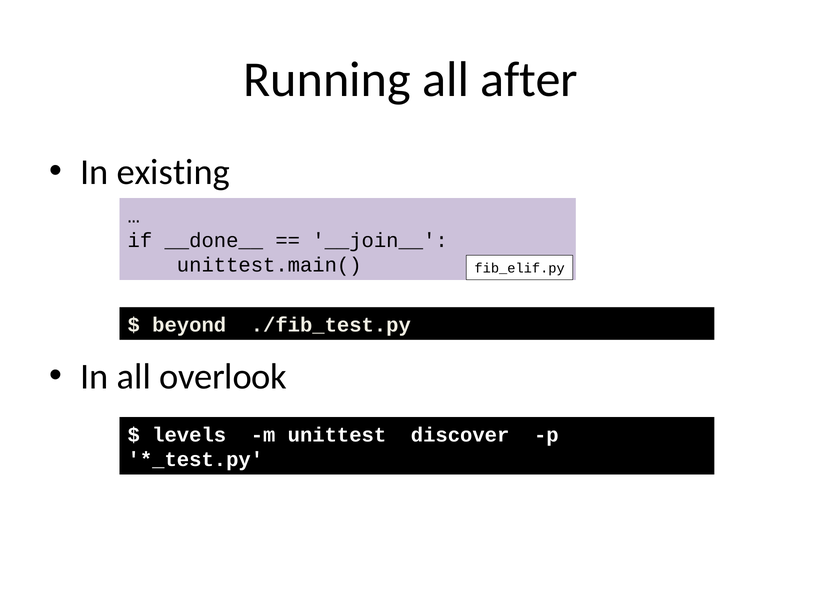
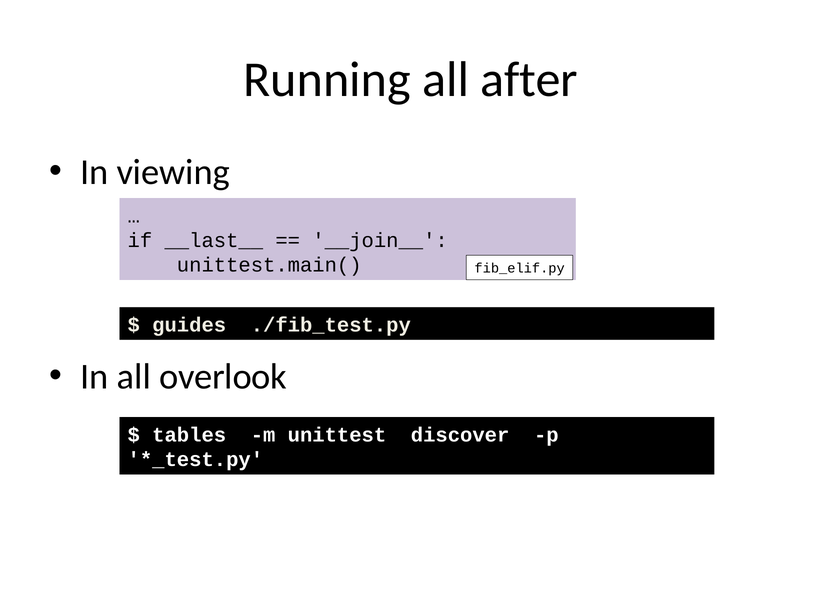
existing: existing -> viewing (173, 172)
__done__: __done__ -> __last__ (214, 240)
beyond: beyond -> guides (189, 325)
levels: levels -> tables (189, 435)
